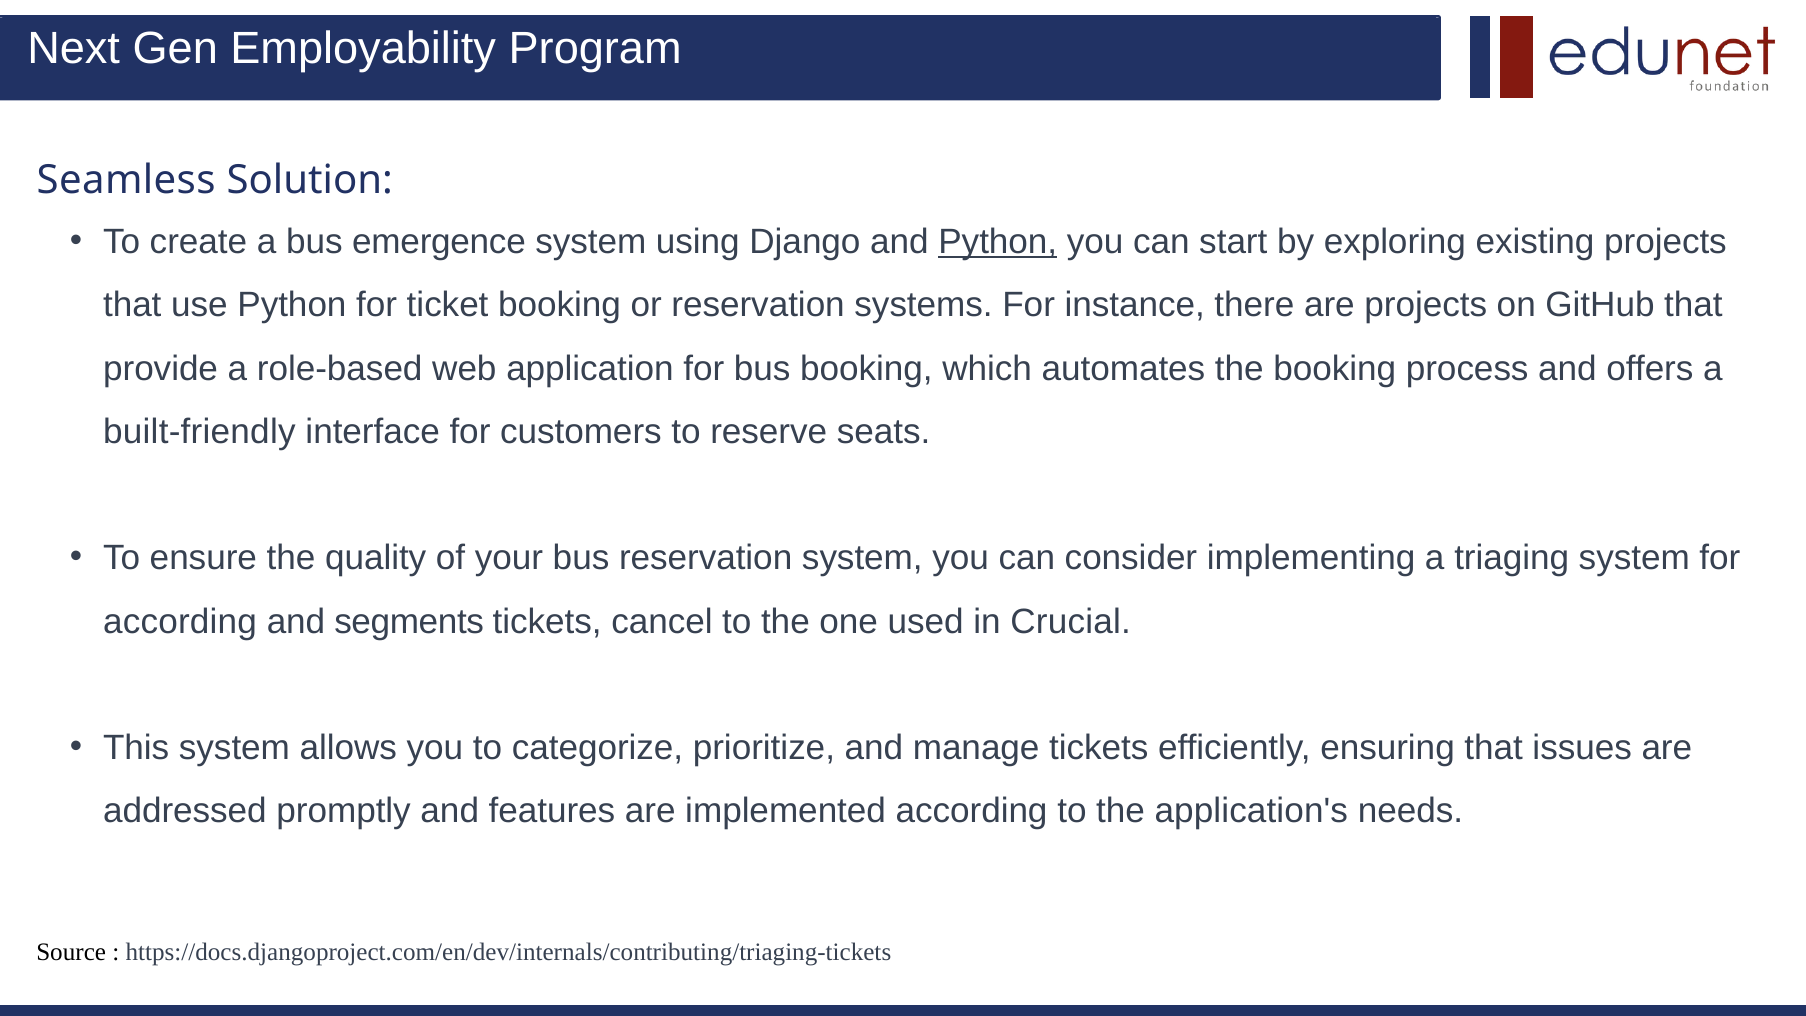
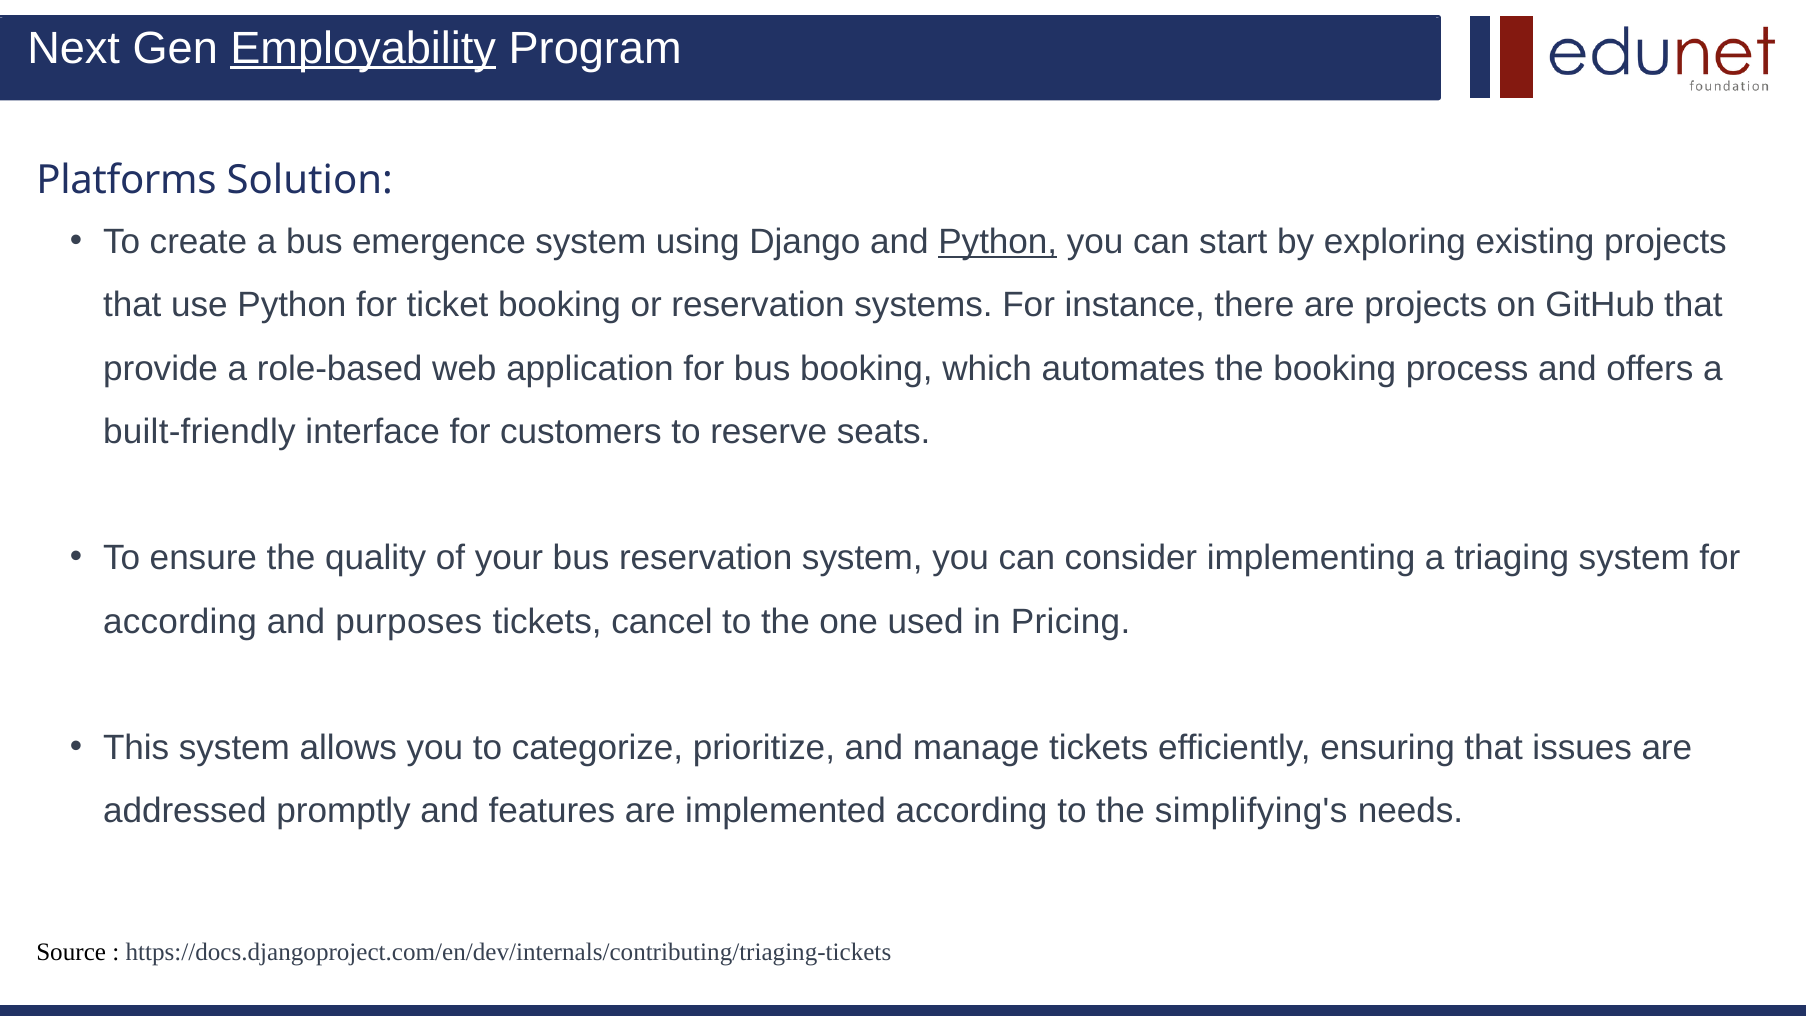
Employability underline: none -> present (363, 48)
Seamless: Seamless -> Platforms (126, 181)
segments: segments -> purposes (409, 621)
Crucial: Crucial -> Pricing (1071, 621)
application's: application's -> simplifying's (1251, 811)
